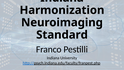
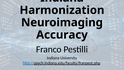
Standard: Standard -> Accuracy (62, 35)
